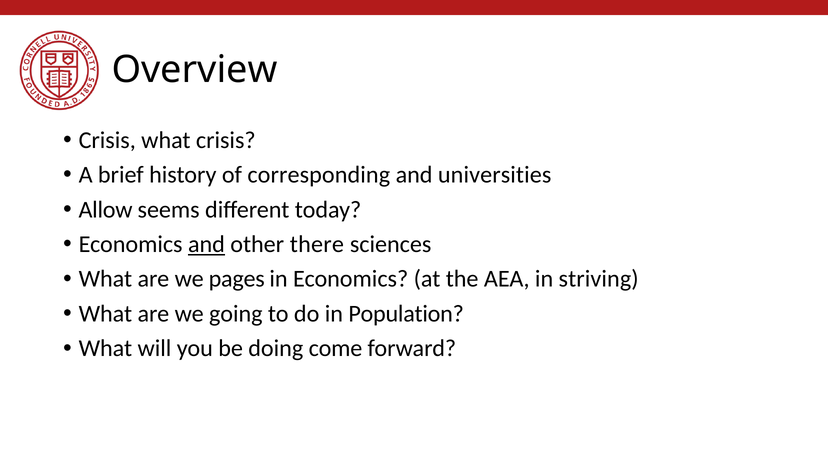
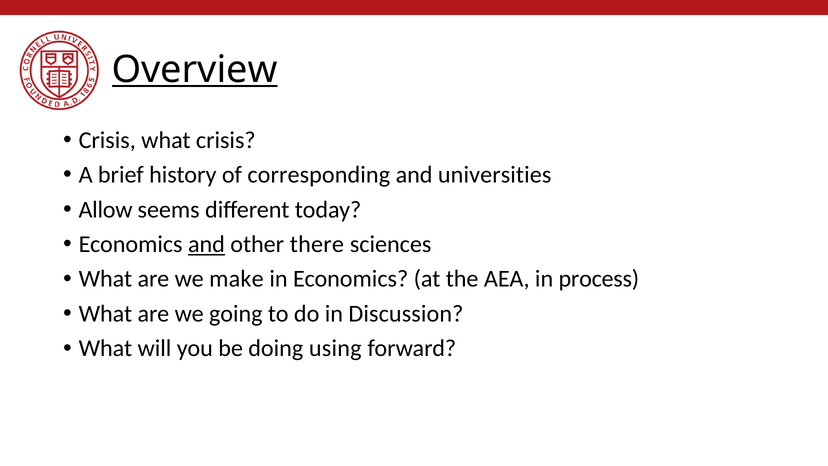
Overview underline: none -> present (195, 70)
pages: pages -> make (236, 279)
striving: striving -> process (599, 279)
Population: Population -> Discussion (406, 314)
come: come -> using (335, 348)
